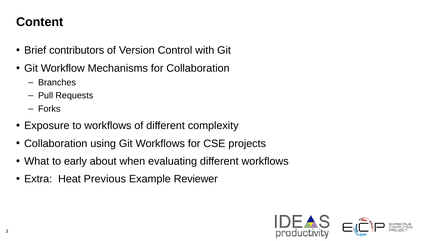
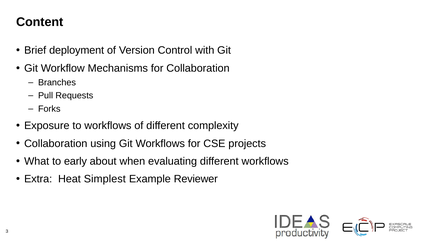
contributors: contributors -> deployment (77, 51)
Previous: Previous -> Simplest (105, 179)
